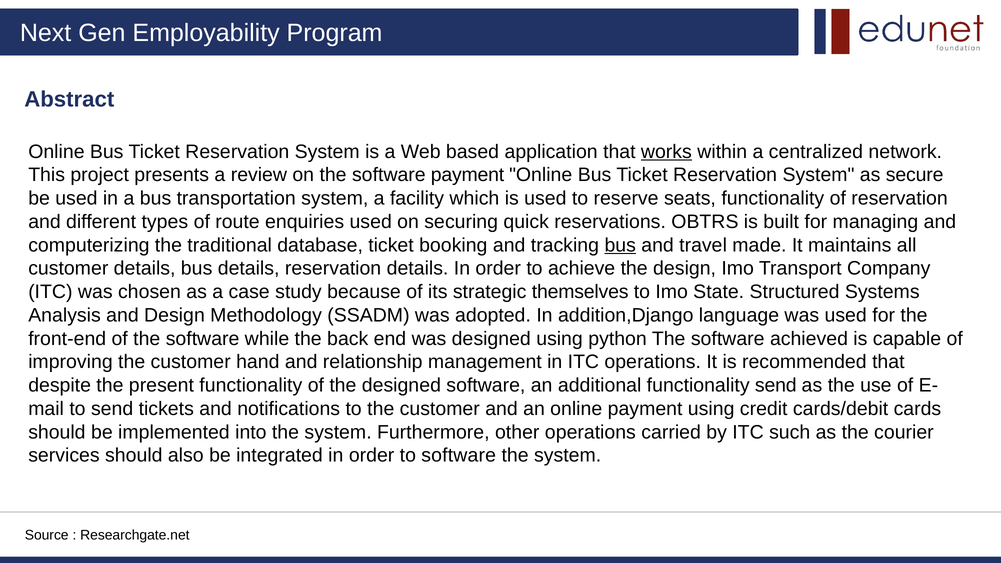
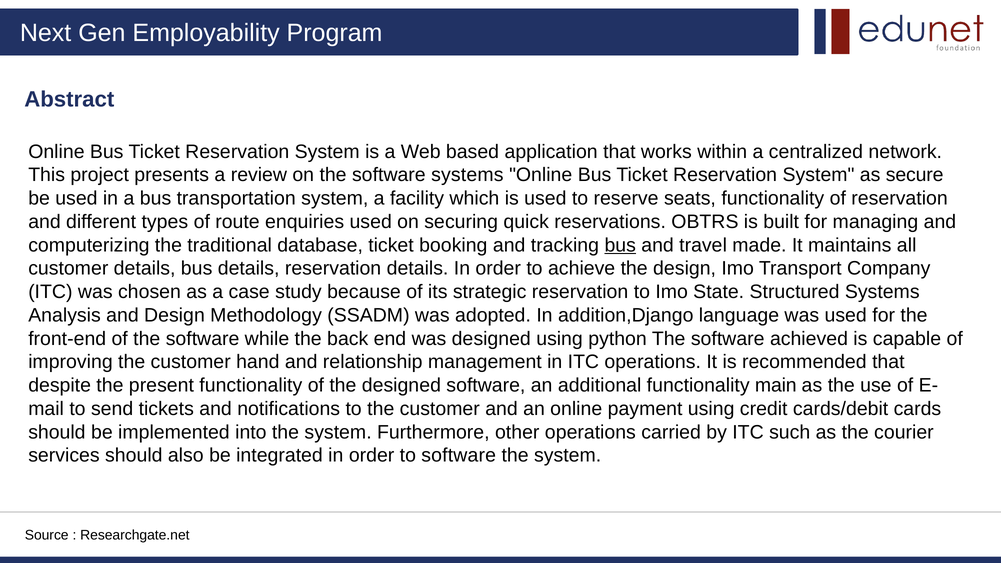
works underline: present -> none (666, 152)
software payment: payment -> systems (467, 175)
strategic themselves: themselves -> reservation (580, 292)
functionality send: send -> main (776, 385)
